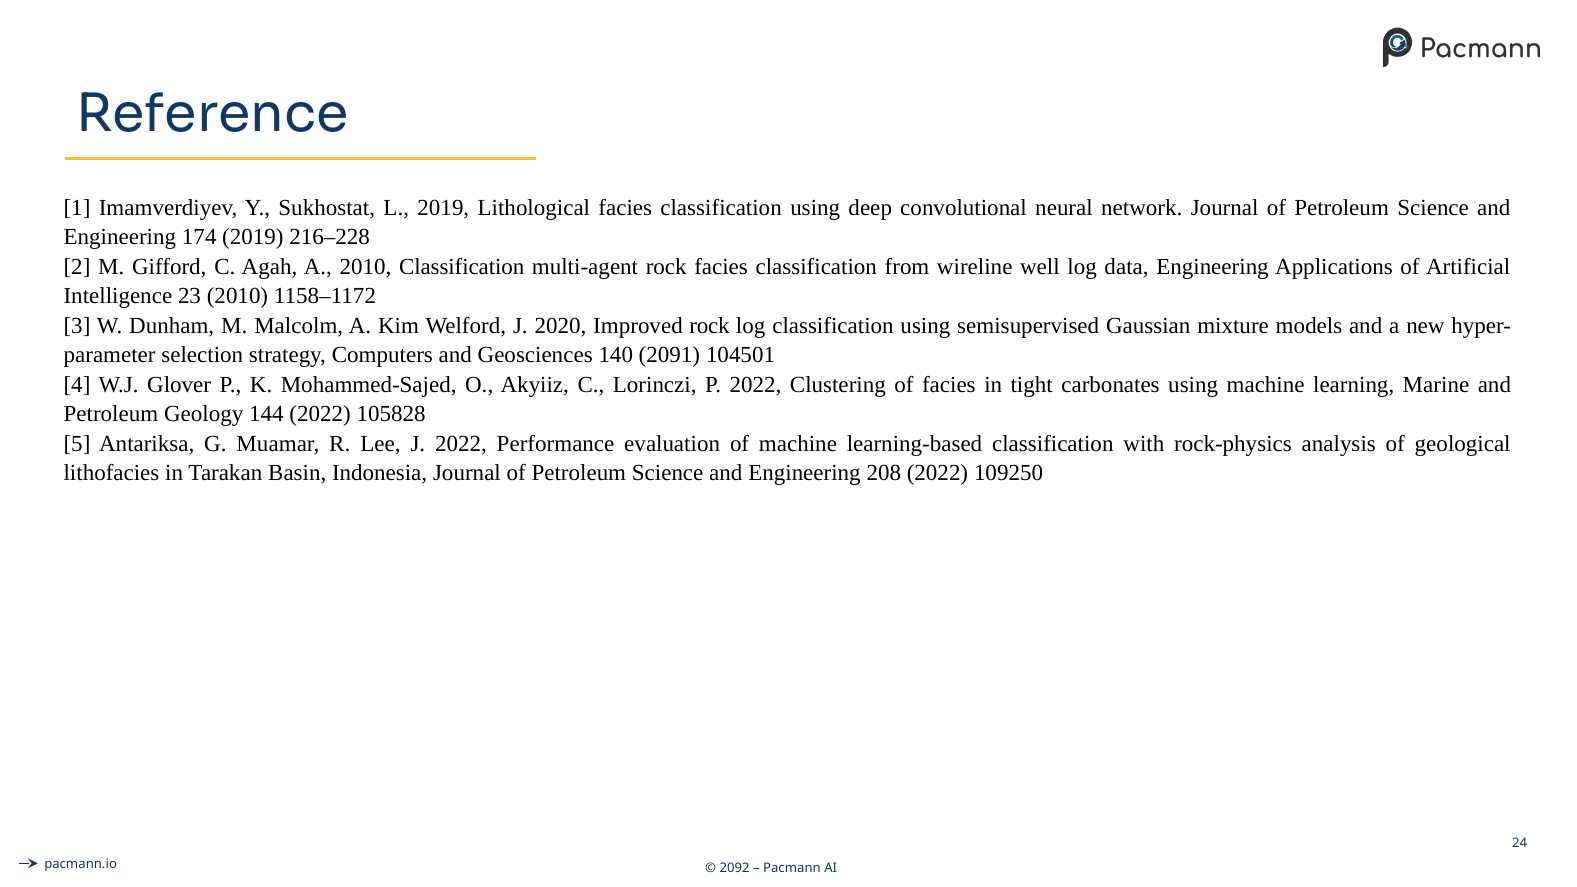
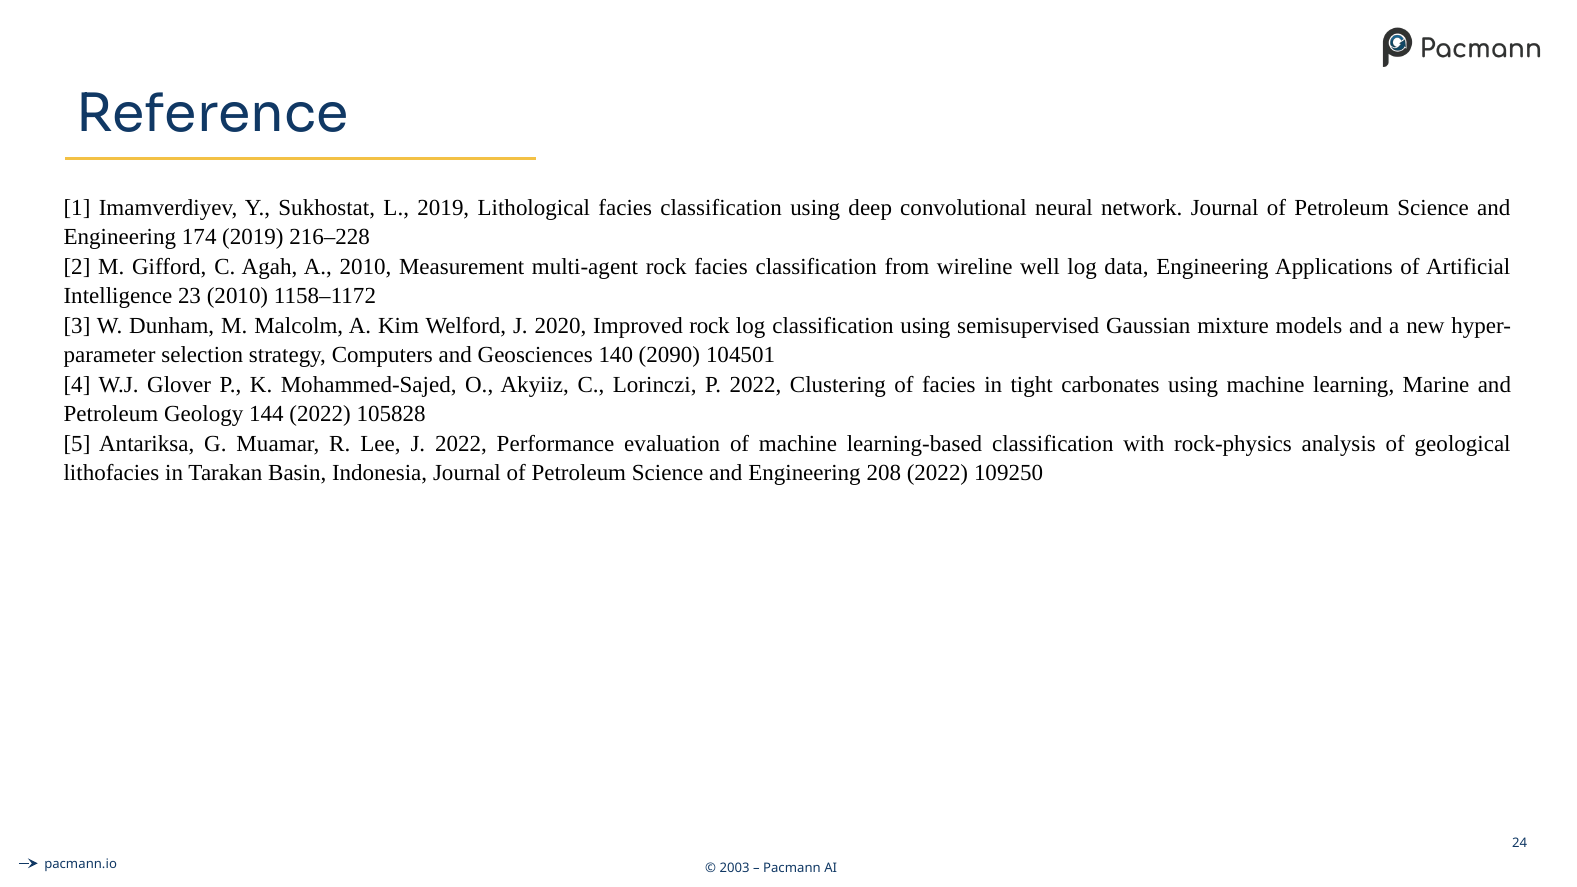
2010 Classification: Classification -> Measurement (462, 267)
2091: 2091 -> 2090 (669, 355)
2092: 2092 -> 2003 (735, 868)
